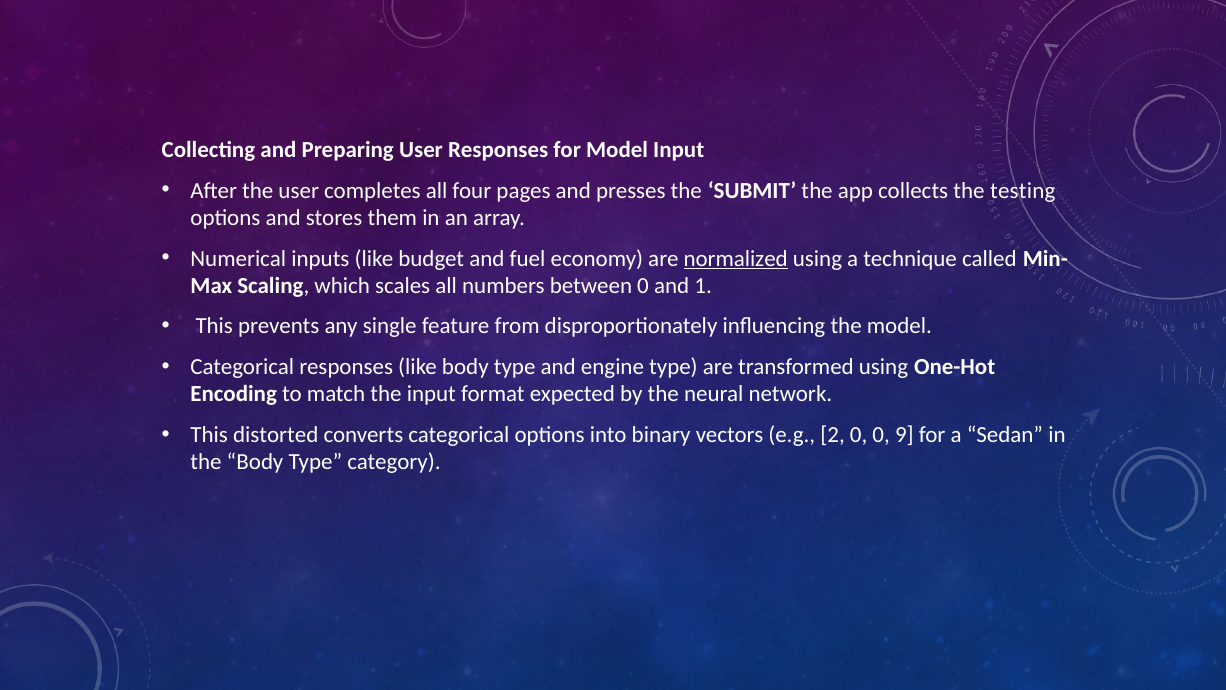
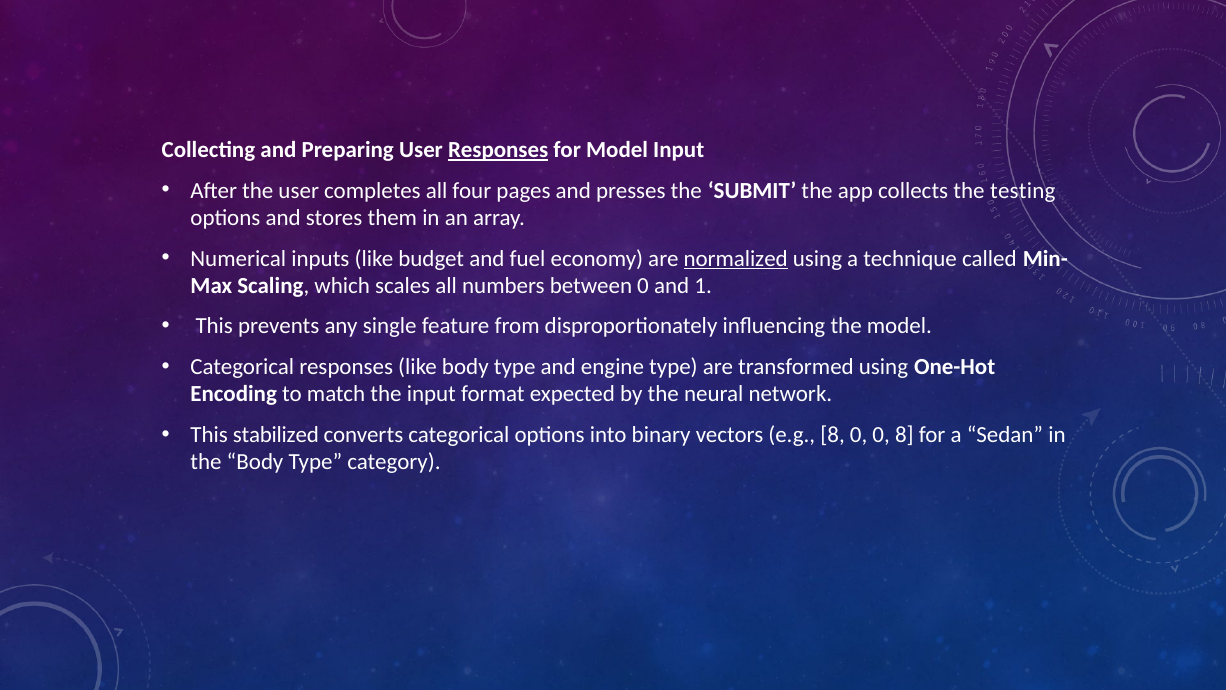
Responses underline: none -> present (498, 150)
distorted: distorted -> stabilized (276, 435)
e.g 2: 2 -> 8 (833, 435)
0 9: 9 -> 8 (904, 435)
